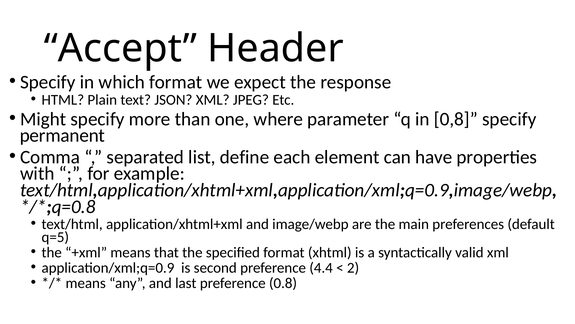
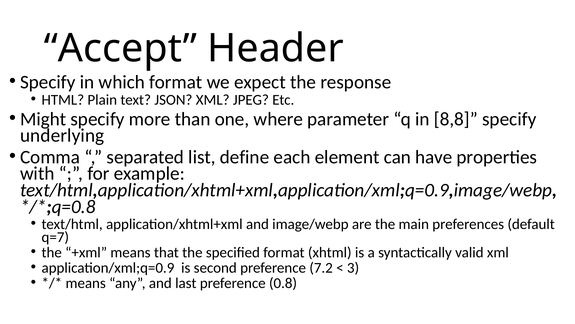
0,8: 0,8 -> 8,8 (456, 119)
permanent: permanent -> underlying (62, 135)
q=5: q=5 -> q=7 (55, 237)
4.4: 4.4 -> 7.2 (321, 267)
2: 2 -> 3 (353, 267)
